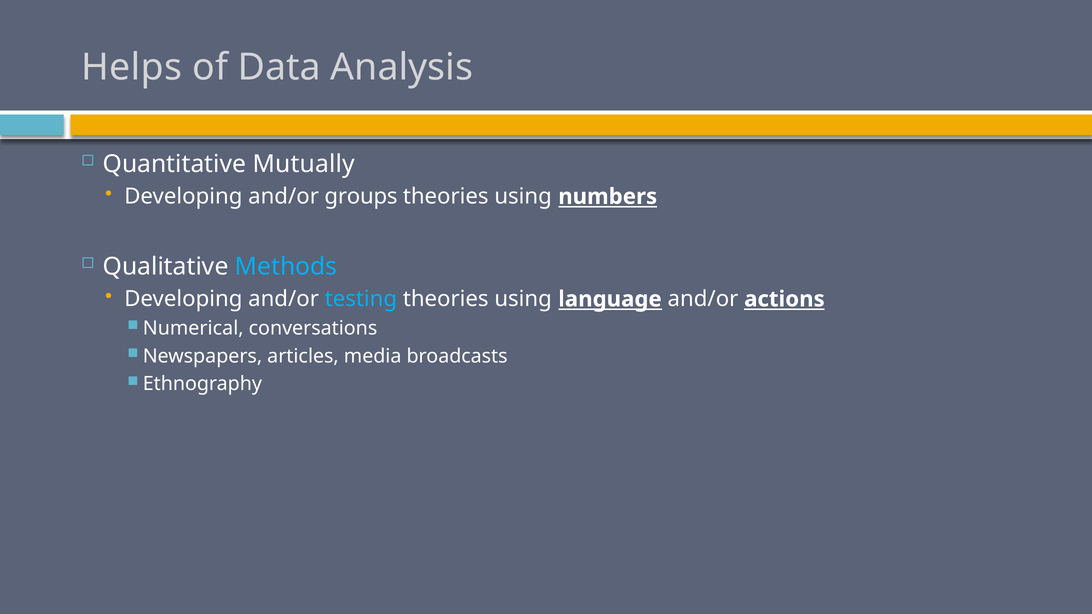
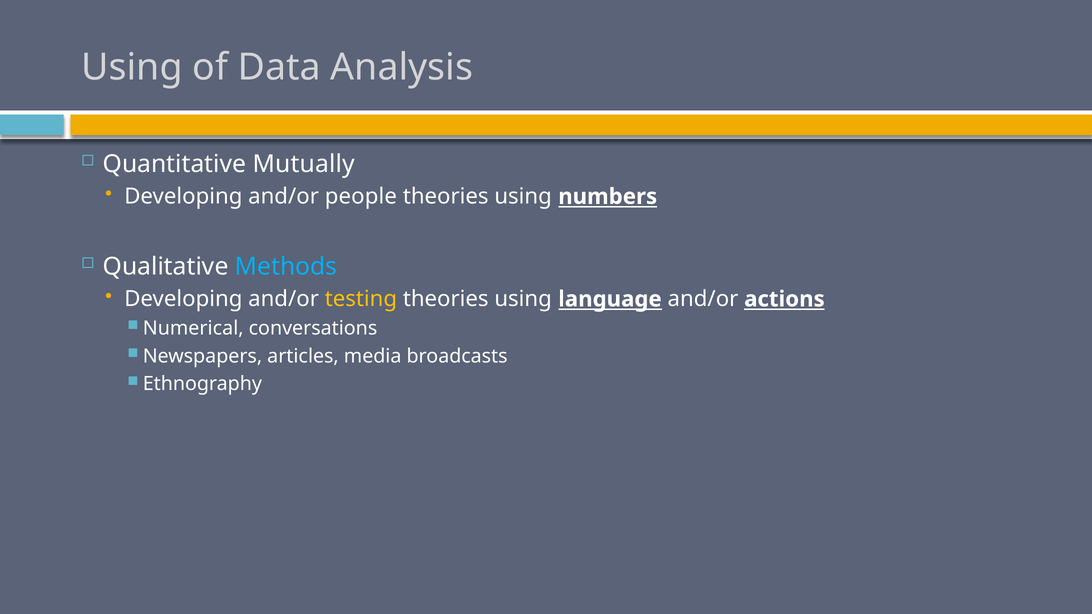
Helps: Helps -> Using (132, 67)
groups: groups -> people (361, 197)
testing colour: light blue -> yellow (361, 299)
